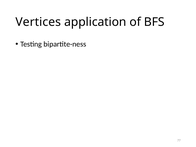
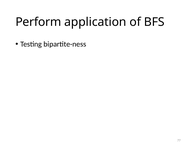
Vertices: Vertices -> Perform (38, 22)
